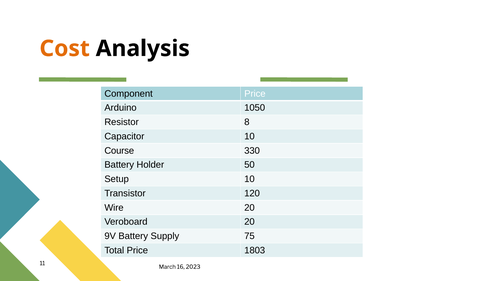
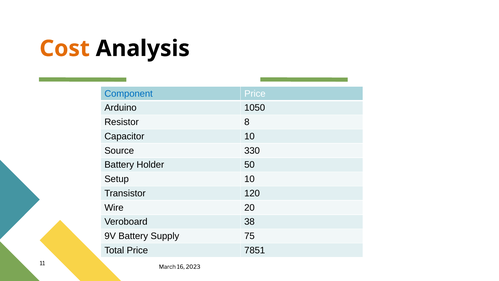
Component colour: black -> blue (129, 94)
Course: Course -> Source (119, 150)
Veroboard 20: 20 -> 38 (250, 222)
1803: 1803 -> 7851 (255, 250)
